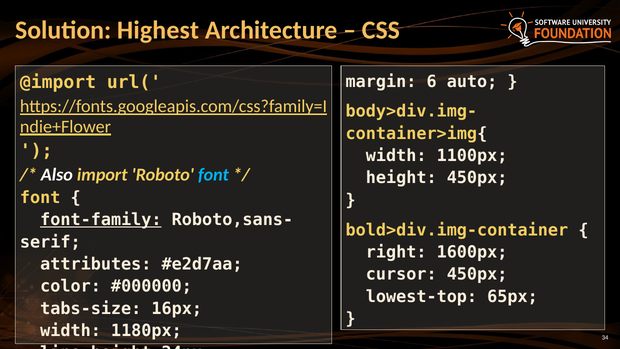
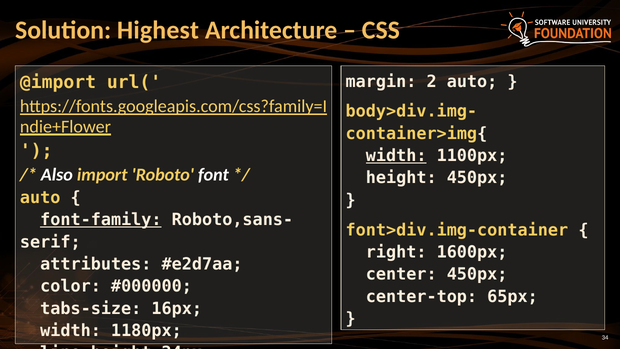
6: 6 -> 2 (432, 81)
width underline: none -> present (396, 156)
font colour: light blue -> white (213, 175)
font: font -> auto (40, 198)
bold>div.img-container: bold>div.img-container -> font>div.img-container (457, 230)
cursor: cursor -> center (401, 274)
lowest-top: lowest-top -> center-top (421, 296)
